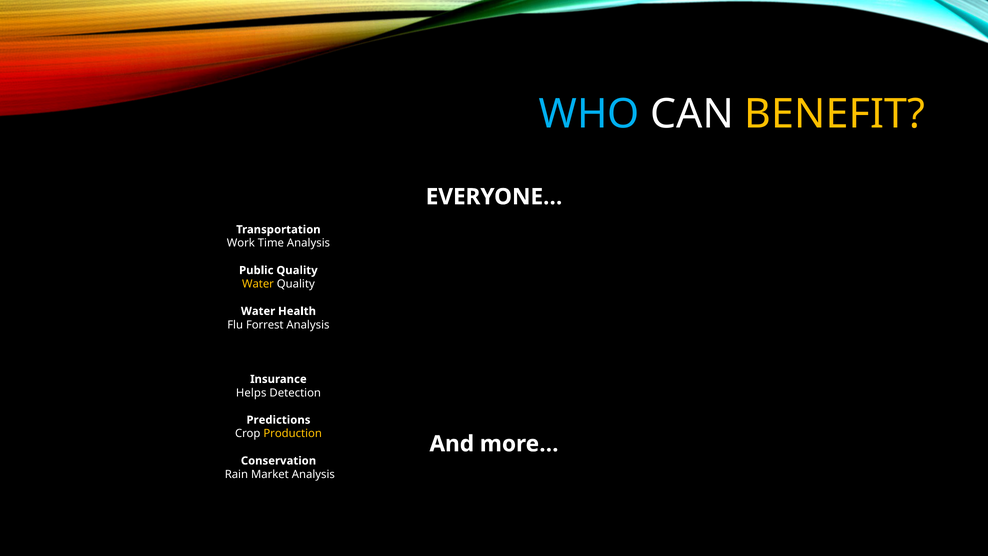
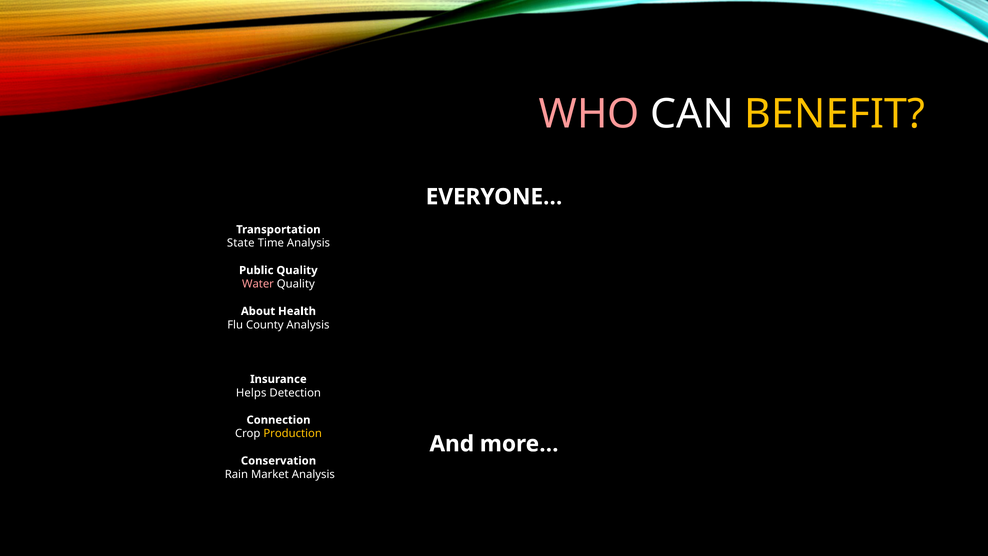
WHO colour: light blue -> pink (589, 114)
Work: Work -> State (241, 243)
Water colour: yellow -> pink (258, 284)
Water: Water -> About (258, 311)
Forrest: Forrest -> County (265, 325)
Predictions: Predictions -> Connection (278, 420)
